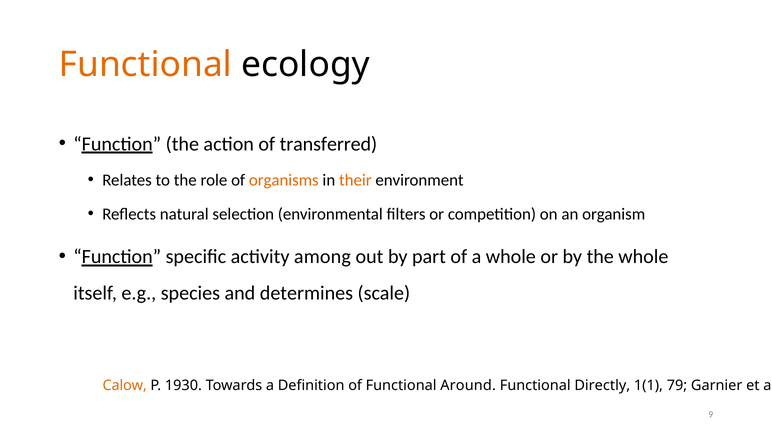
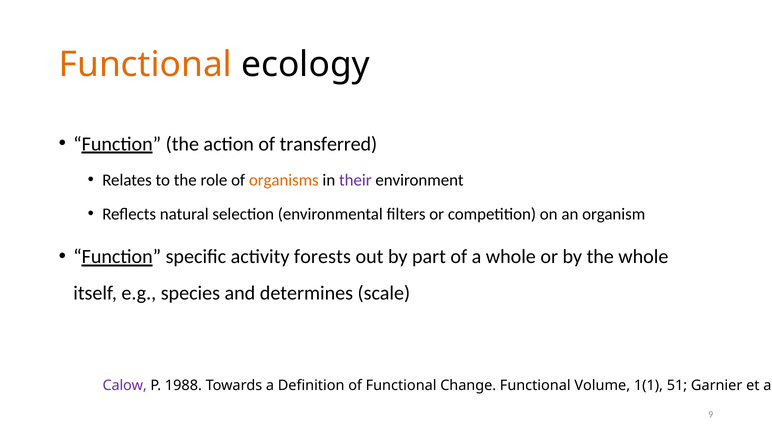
their colour: orange -> purple (355, 180)
among: among -> forests (322, 257)
Calow colour: orange -> purple (125, 386)
1930: 1930 -> 1988 (183, 386)
Around: Around -> Change (468, 386)
Directly: Directly -> Volume (602, 386)
79: 79 -> 51 (677, 386)
